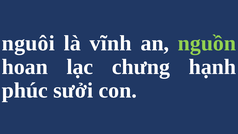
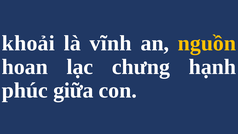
nguôi: nguôi -> khoải (28, 43)
nguồn colour: light green -> yellow (207, 43)
sưởi: sưởi -> giữa (73, 90)
